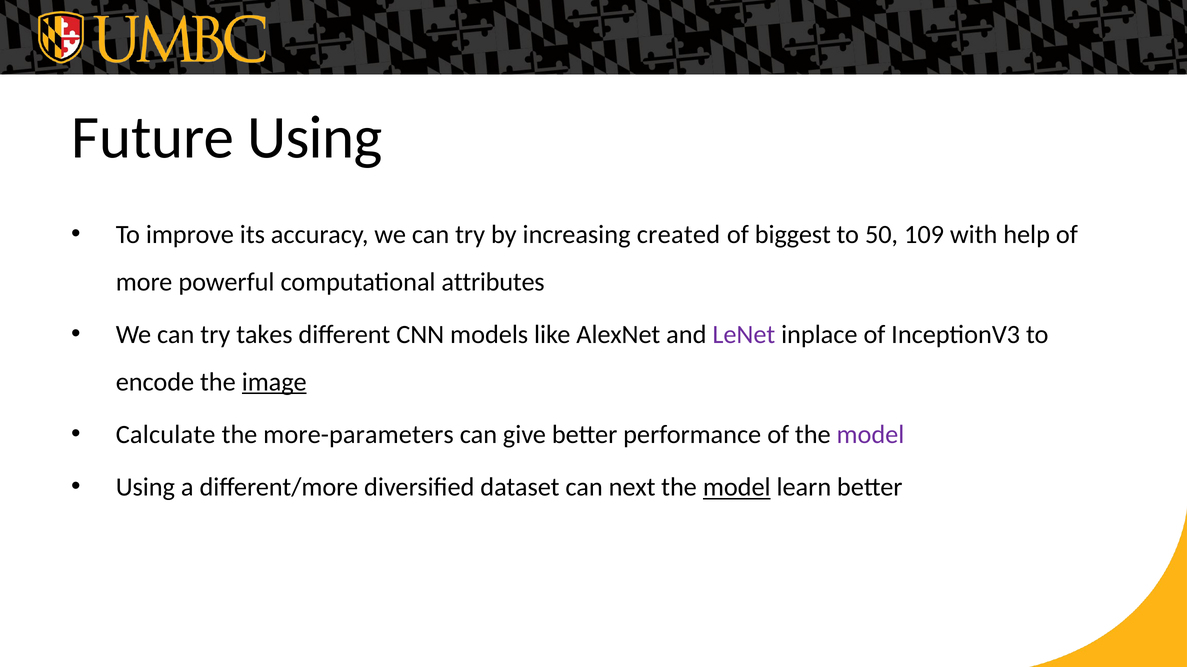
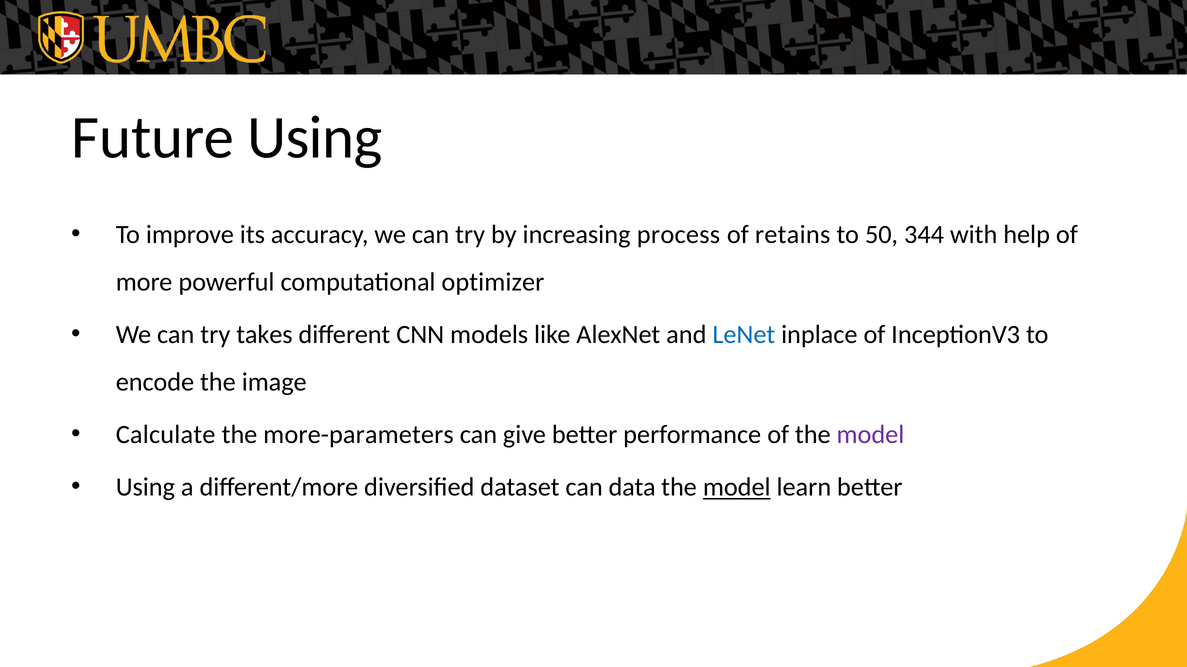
created: created -> process (679, 235)
biggest: biggest -> retains (793, 235)
109: 109 -> 344 (924, 235)
attributes: attributes -> optimizer (493, 282)
LeNet colour: purple -> blue (744, 335)
image underline: present -> none (274, 382)
next: next -> data (632, 488)
